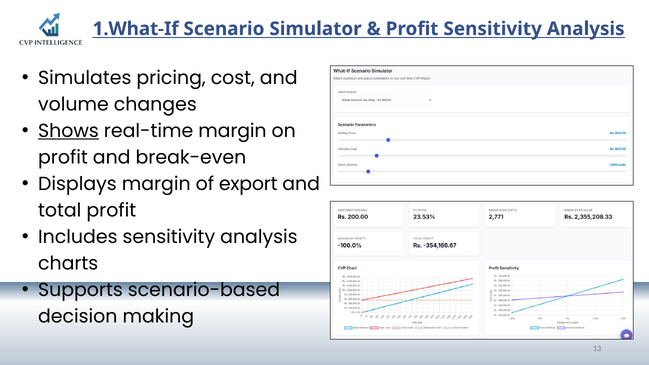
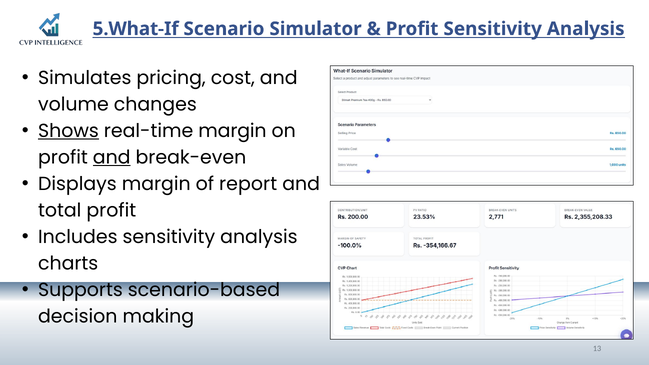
1.What-If: 1.What-If -> 5.What-If (136, 29)
and underline: none -> present (112, 158)
export: export -> report (248, 184)
